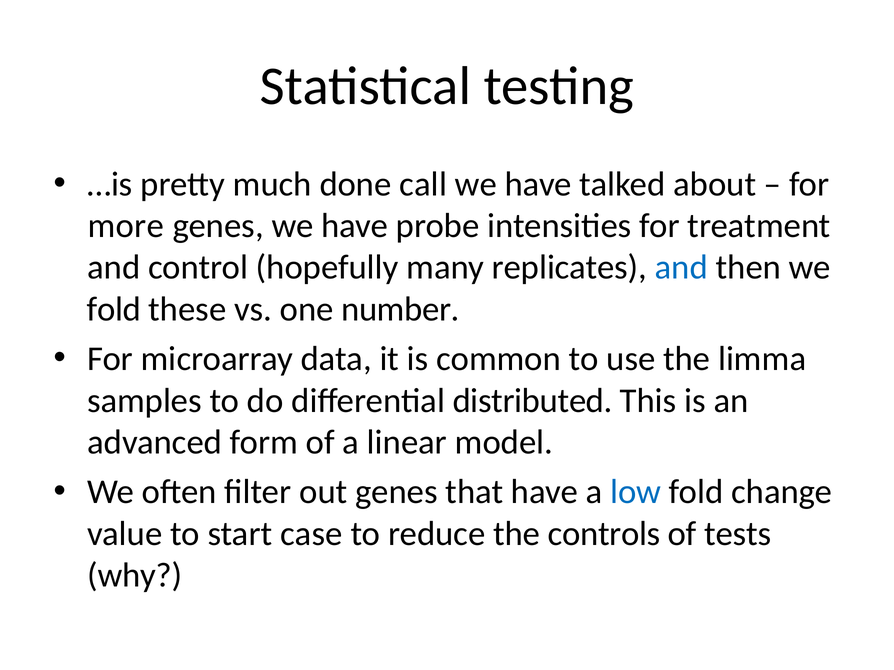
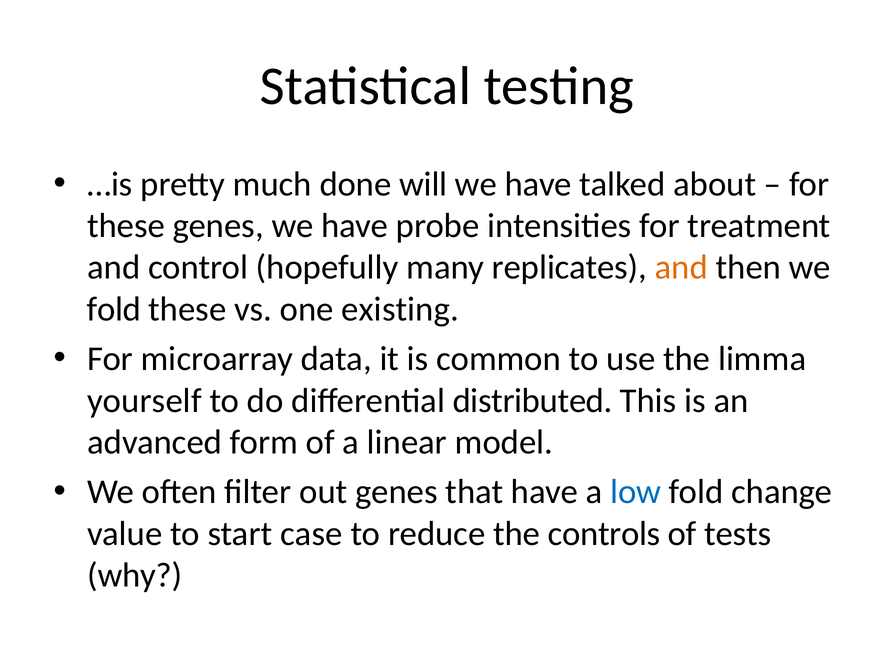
call: call -> will (423, 184)
more: more -> these (126, 226)
and colour: blue -> orange (681, 268)
number: number -> existing (400, 309)
samples: samples -> yourself (144, 401)
